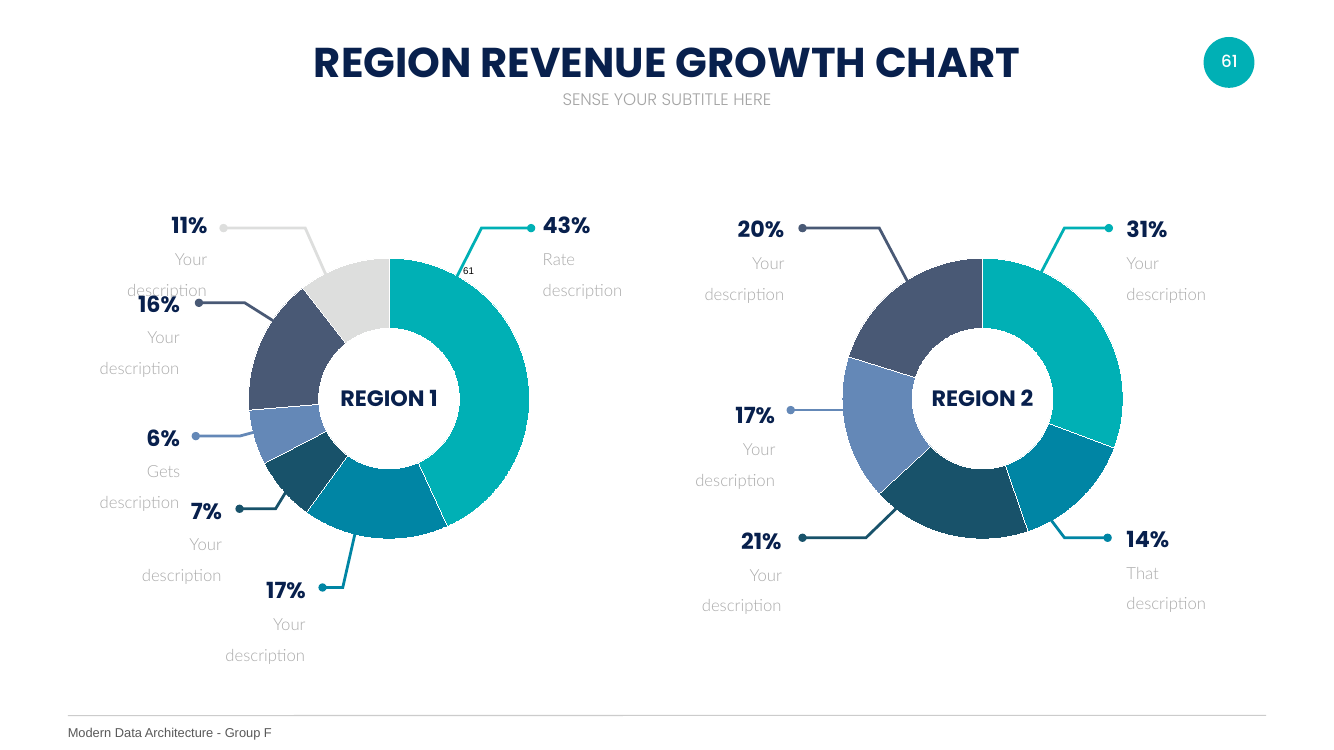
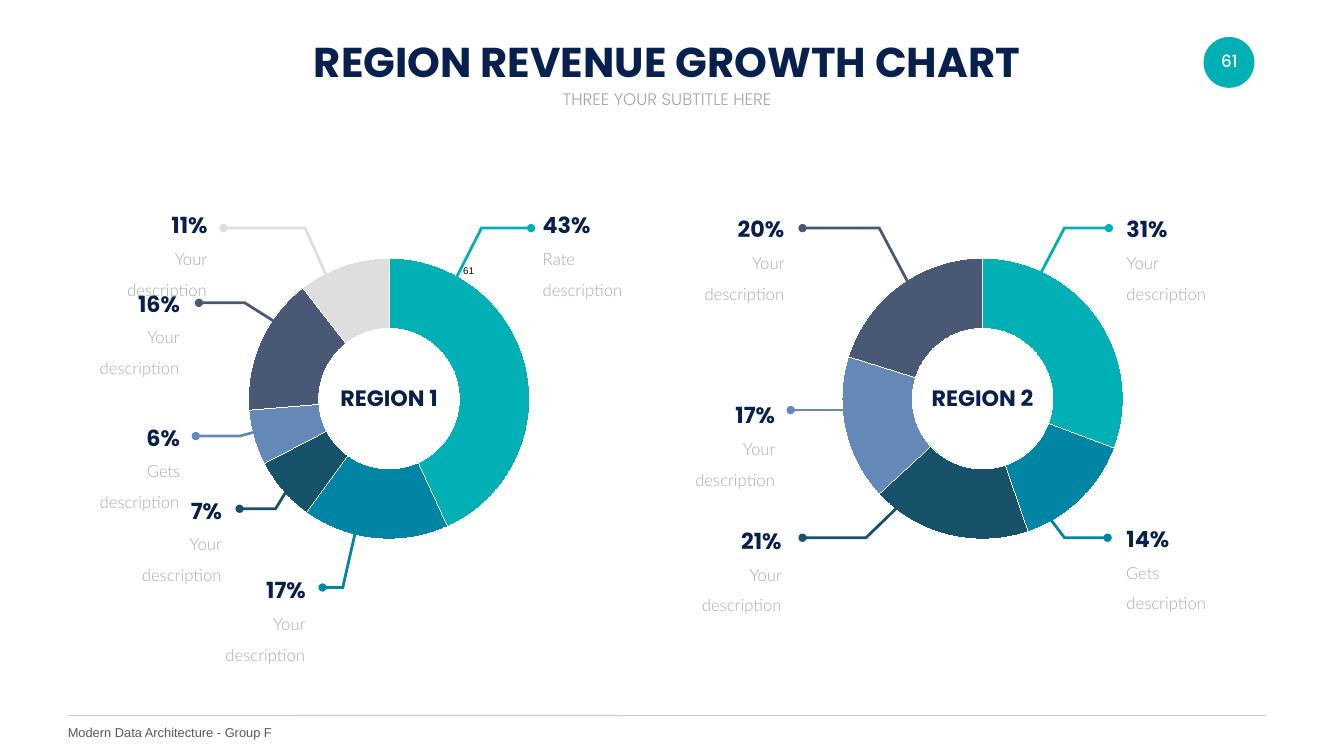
SENSE: SENSE -> THREE (586, 100)
That: That -> Gets (1143, 574)
